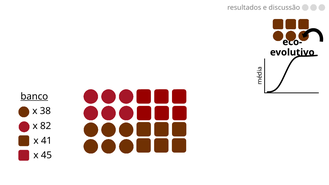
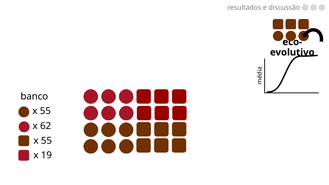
banco underline: present -> none (34, 96)
38: 38 -> 55 (45, 111)
82: 82 -> 62 (46, 126)
41: 41 -> 55 (46, 141)
45: 45 -> 19 (46, 155)
